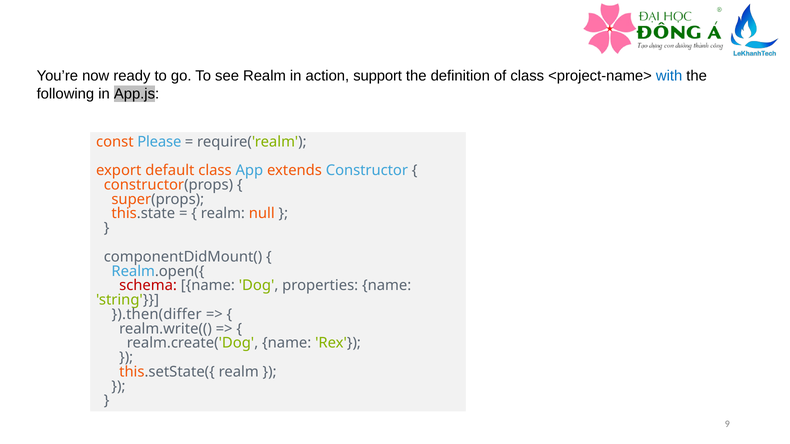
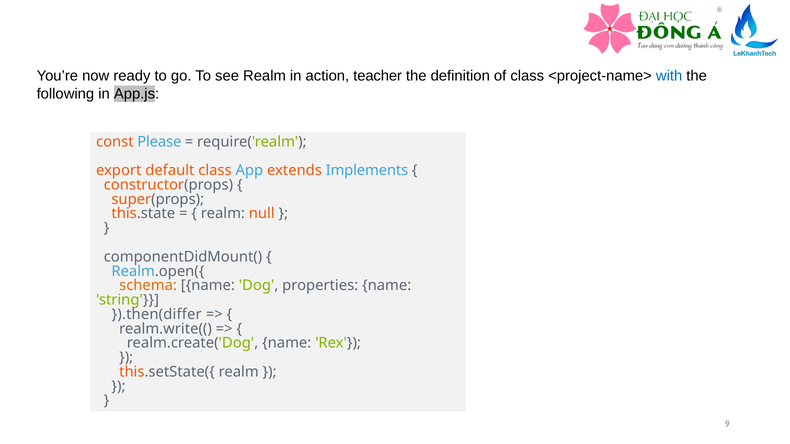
support: support -> teacher (378, 76)
Constructor: Constructor -> Implements (367, 171)
schema colour: red -> orange (148, 286)
